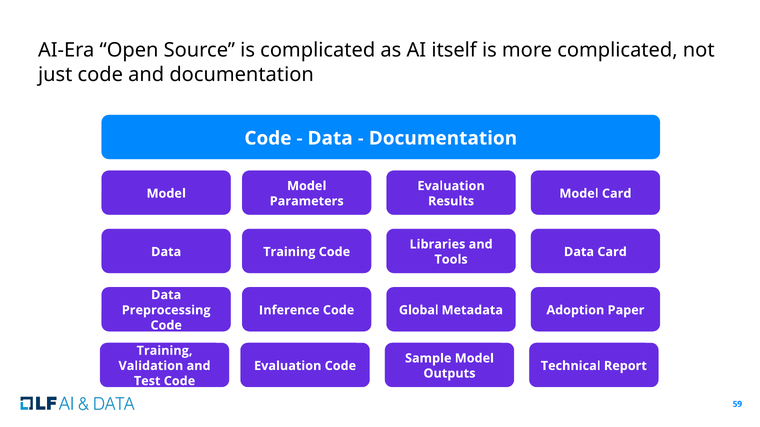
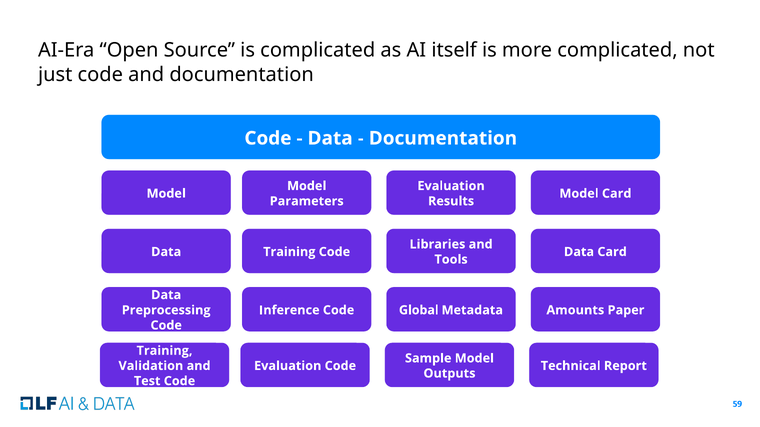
Adoption: Adoption -> Amounts (575, 310)
